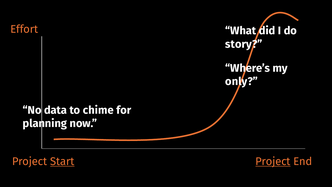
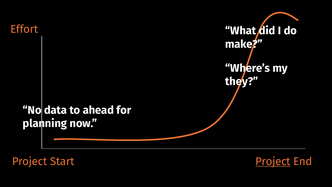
story: story -> make (244, 44)
only: only -> they (242, 81)
chime: chime -> ahead (98, 110)
Start underline: present -> none (62, 161)
